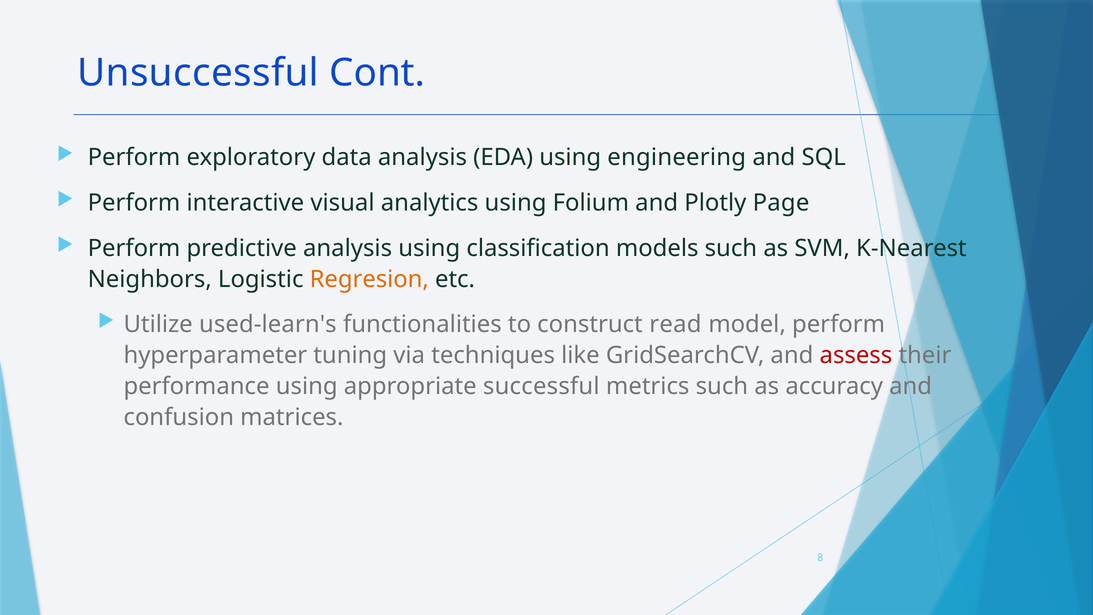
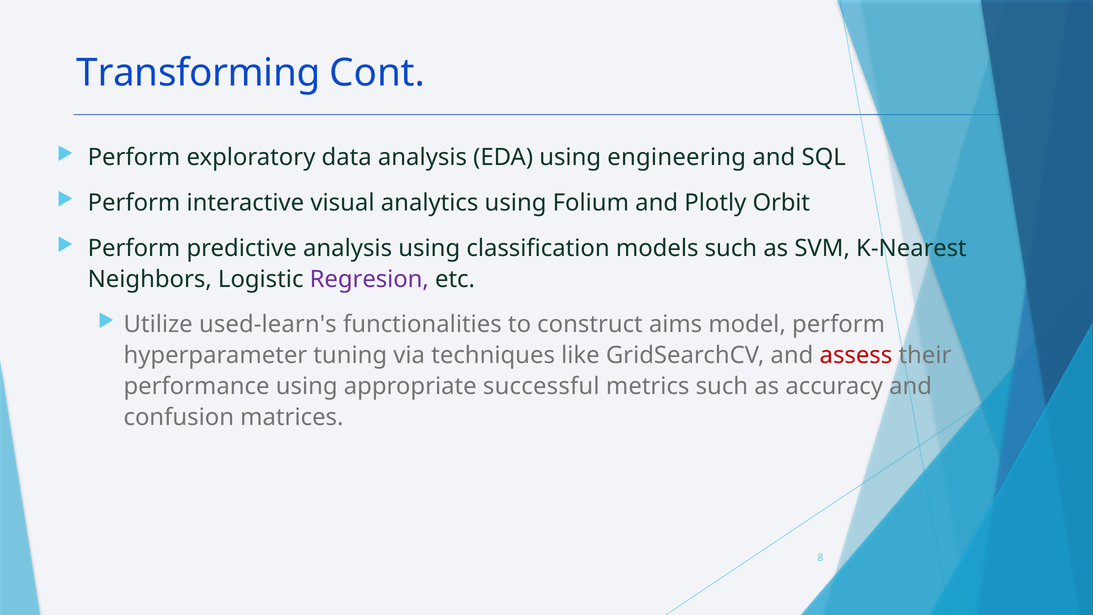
Unsuccessful: Unsuccessful -> Transforming (198, 73)
Page: Page -> Orbit (781, 203)
Regresion colour: orange -> purple (369, 279)
read: read -> aims (676, 324)
